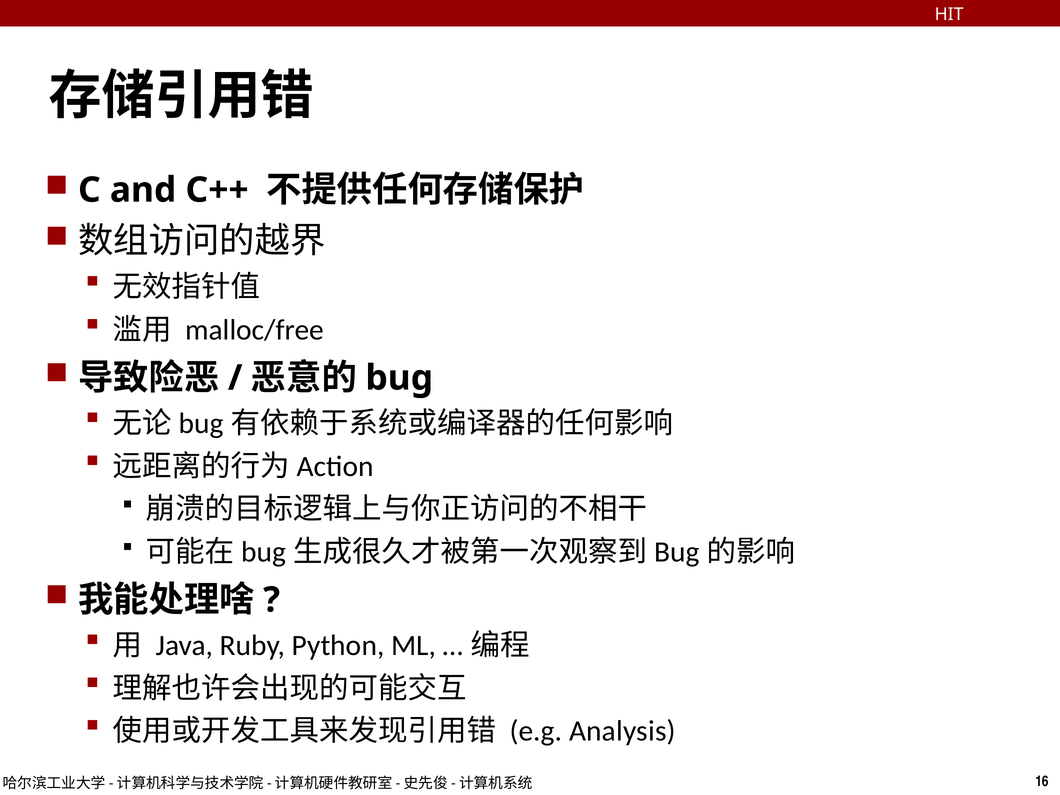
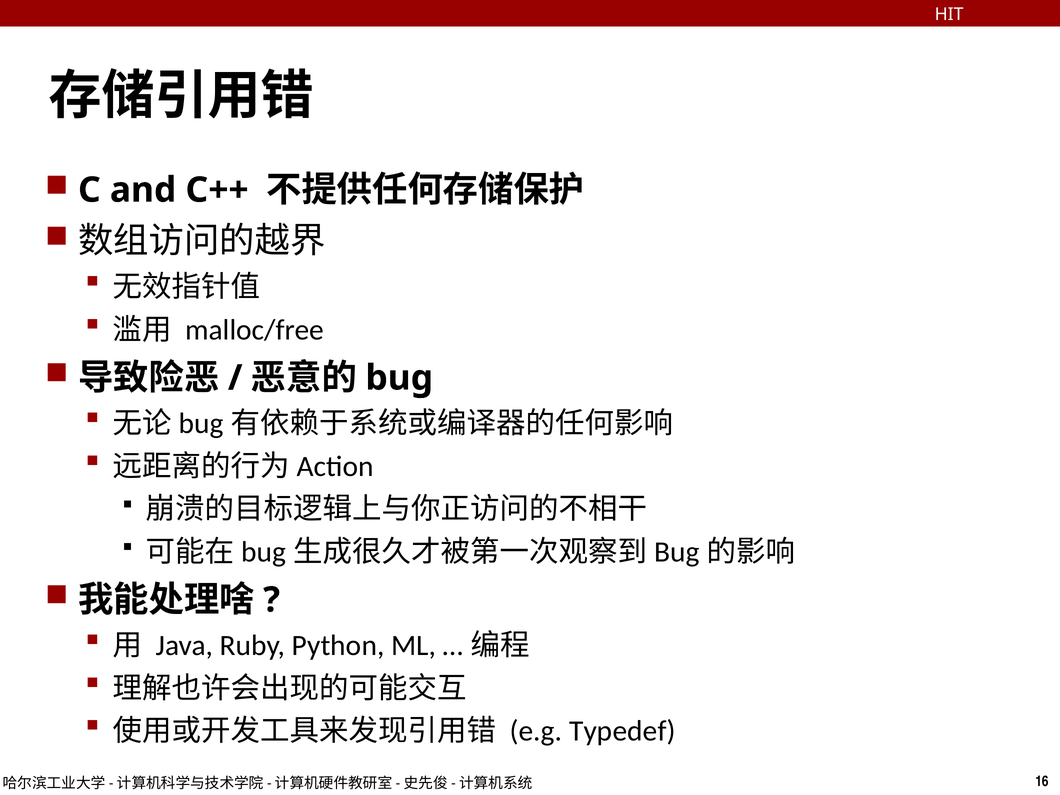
Analysis: Analysis -> Typedef (622, 731)
